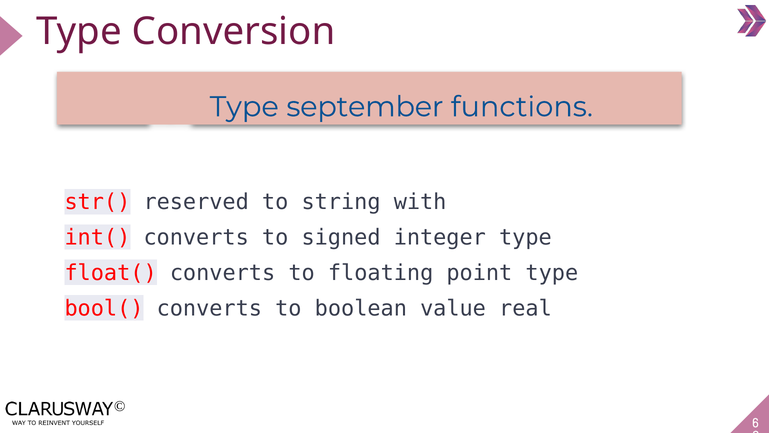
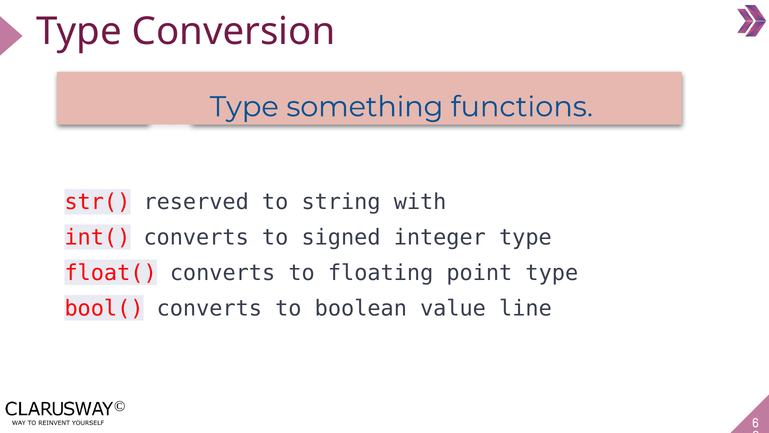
september: september -> something (365, 107)
real: real -> line (525, 308)
